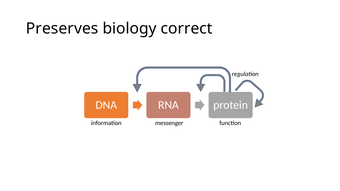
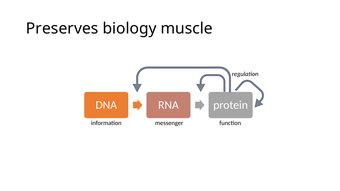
correct: correct -> muscle (187, 29)
